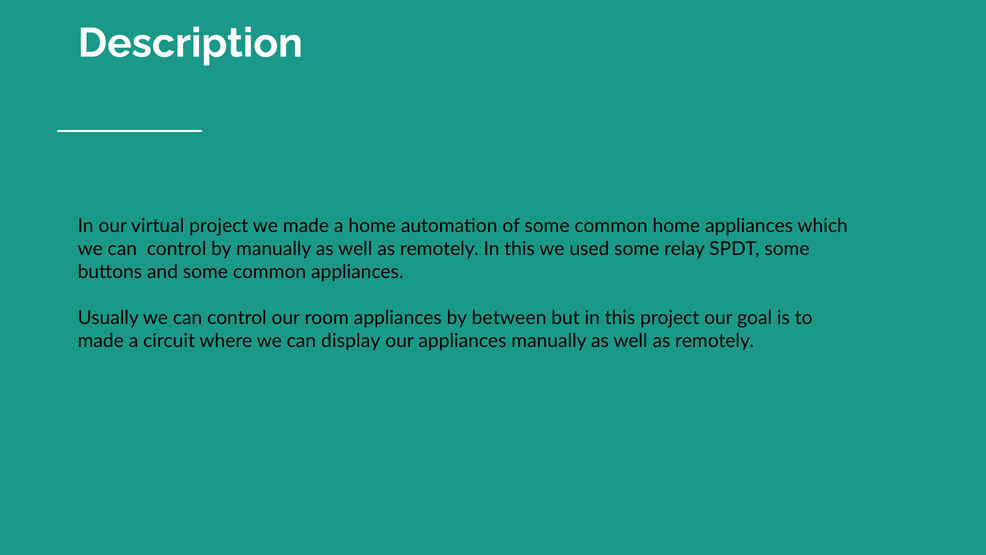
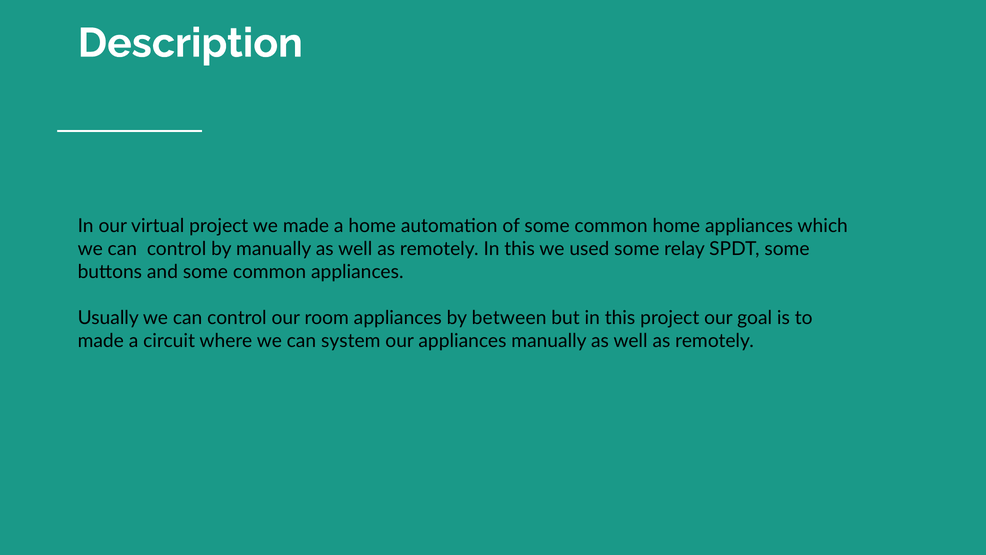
display: display -> system (351, 341)
